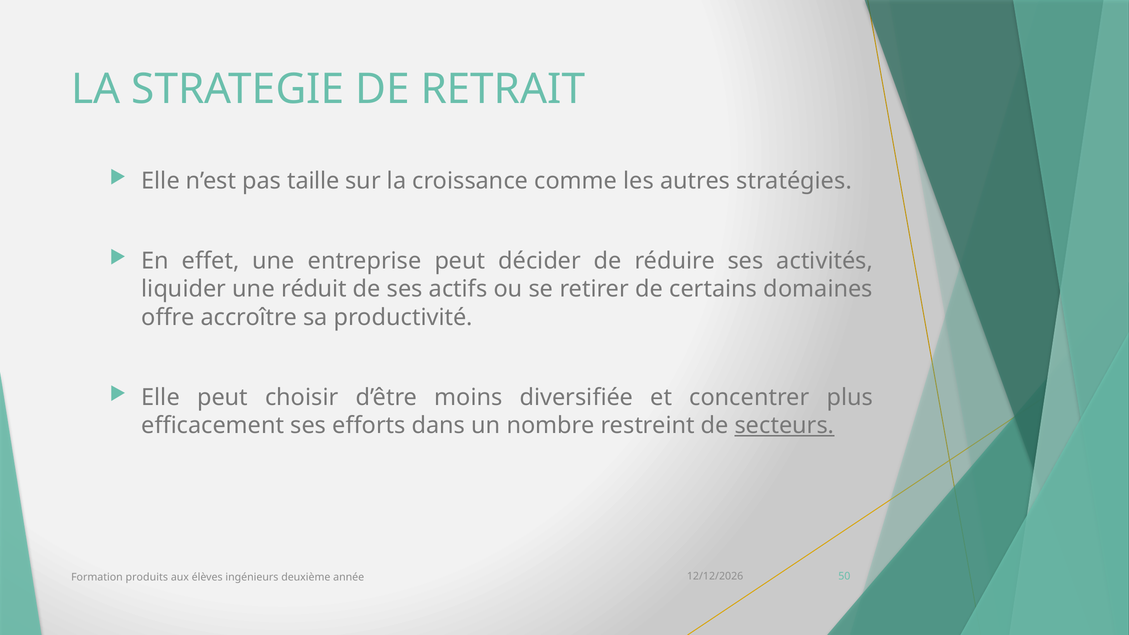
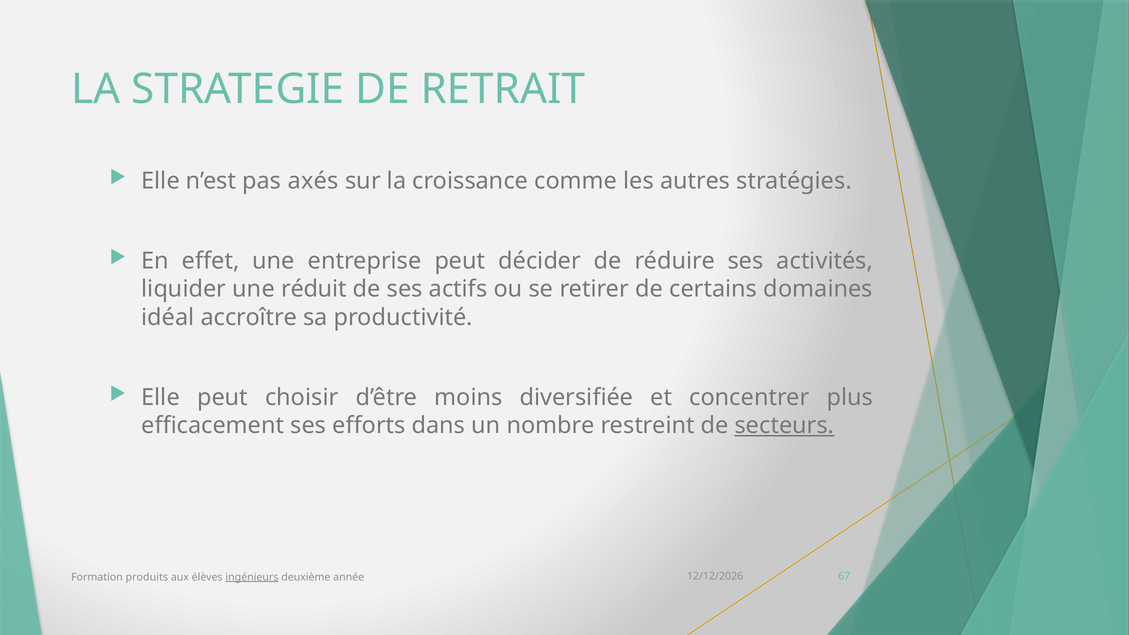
taille: taille -> axés (313, 181)
offre: offre -> idéal (168, 317)
ingénieurs underline: none -> present (252, 577)
50: 50 -> 67 (844, 576)
